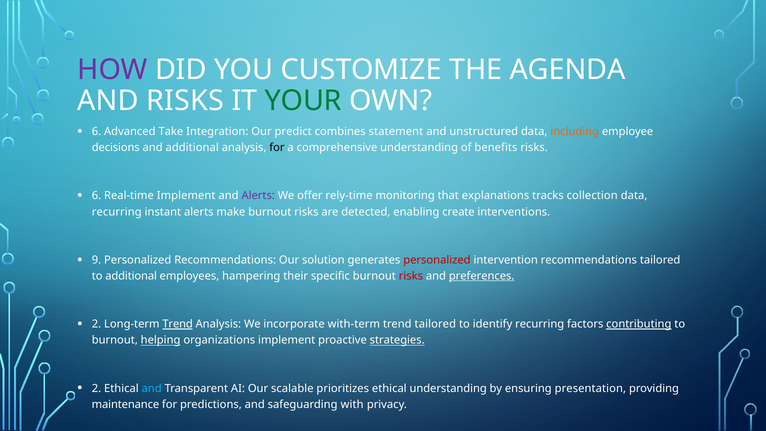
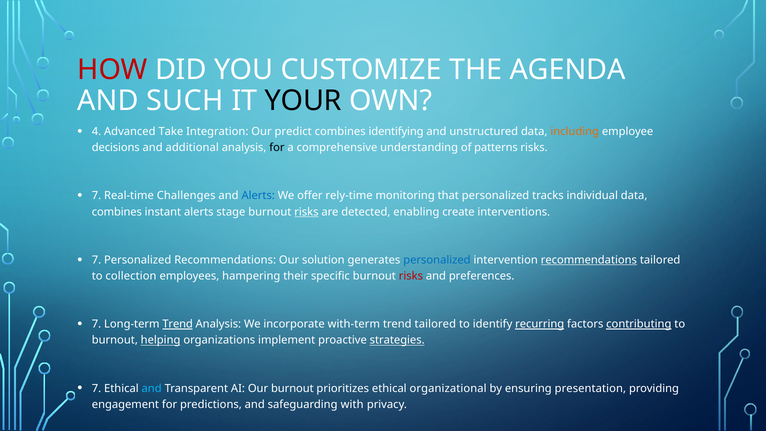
HOW colour: purple -> red (113, 70)
AND RISKS: RISKS -> SUCH (185, 101)
YOUR colour: green -> black (303, 101)
6: 6 -> 4 (97, 131)
statement: statement -> identifying (396, 131)
benefits: benefits -> patterns (496, 148)
6: 6 -> 7 (97, 196)
Real-time Implement: Implement -> Challenges (186, 196)
Alerts colour: purple -> blue (258, 196)
that explanations: explanations -> personalized (496, 196)
collection: collection -> individual (592, 196)
recurring: recurring -> combines (117, 212)
make: make -> stage (231, 212)
risks underline: none -> present (306, 212)
9: 9 -> 7 (97, 260)
personalized colour: red -> blue (437, 260)
recommendations underline: none -> present (589, 260)
to additional: additional -> collection (131, 276)
preferences underline: present -> none (482, 276)
2: 2 -> 7 (97, 324)
recurring underline: none -> present (540, 324)
2: 2 -> 7 (97, 388)
Our scalable: scalable -> burnout (292, 388)
ethical understanding: understanding -> organizational (448, 388)
maintenance: maintenance -> engagement (125, 404)
